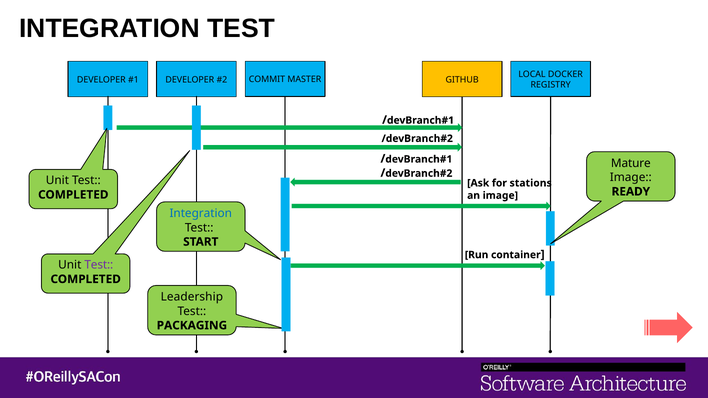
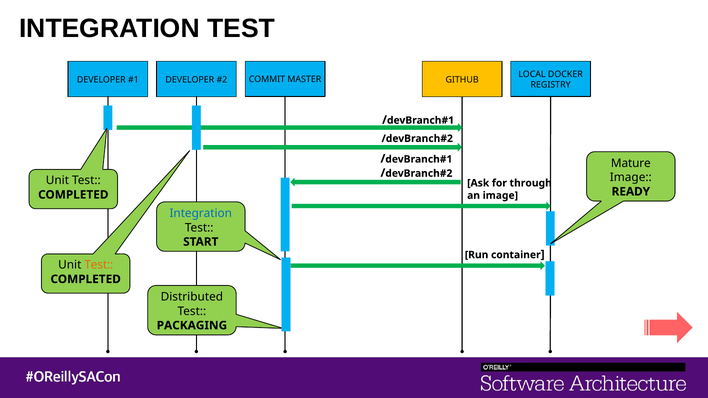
stations: stations -> through (531, 183)
Test colour: purple -> orange (99, 265)
Leadership: Leadership -> Distributed (192, 297)
